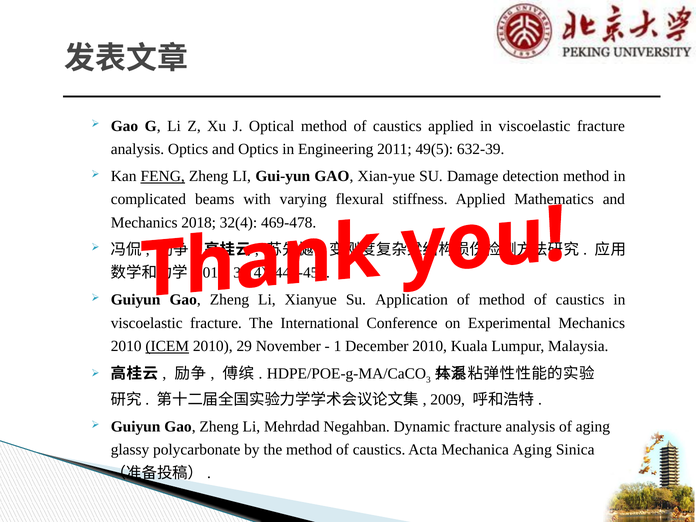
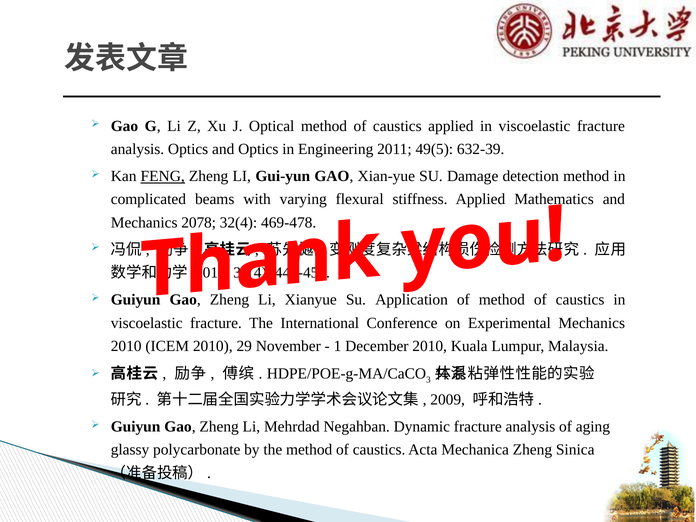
2018: 2018 -> 2078 (199, 223)
ICEM underline: present -> none (167, 346)
Mechanica Aging: Aging -> Zheng (532, 450)
